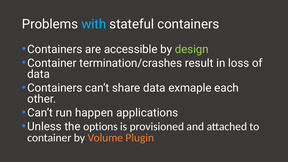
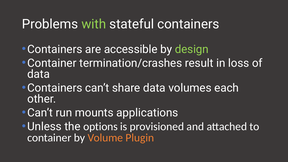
with colour: light blue -> light green (94, 24)
exmaple: exmaple -> volumes (190, 88)
happen: happen -> mounts (94, 113)
